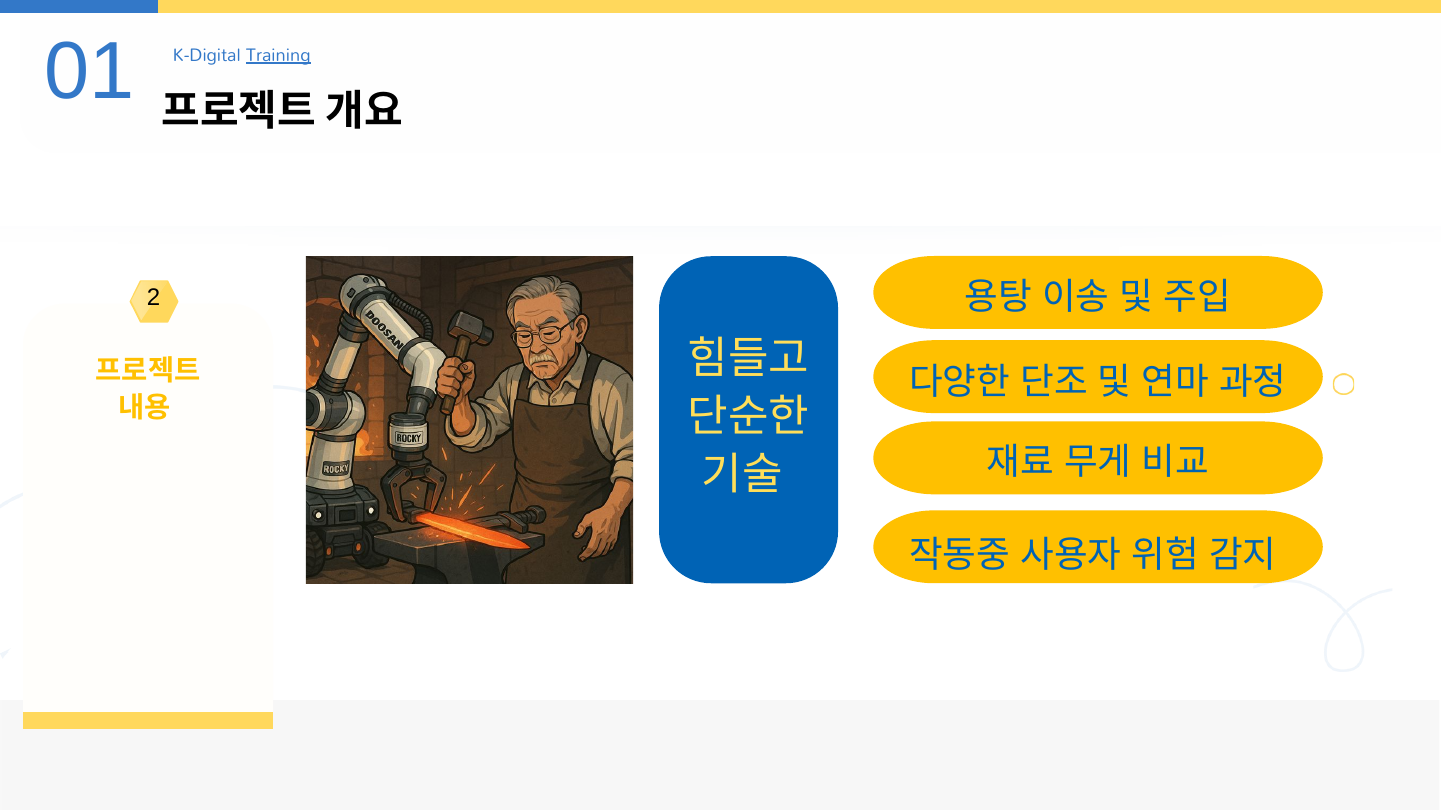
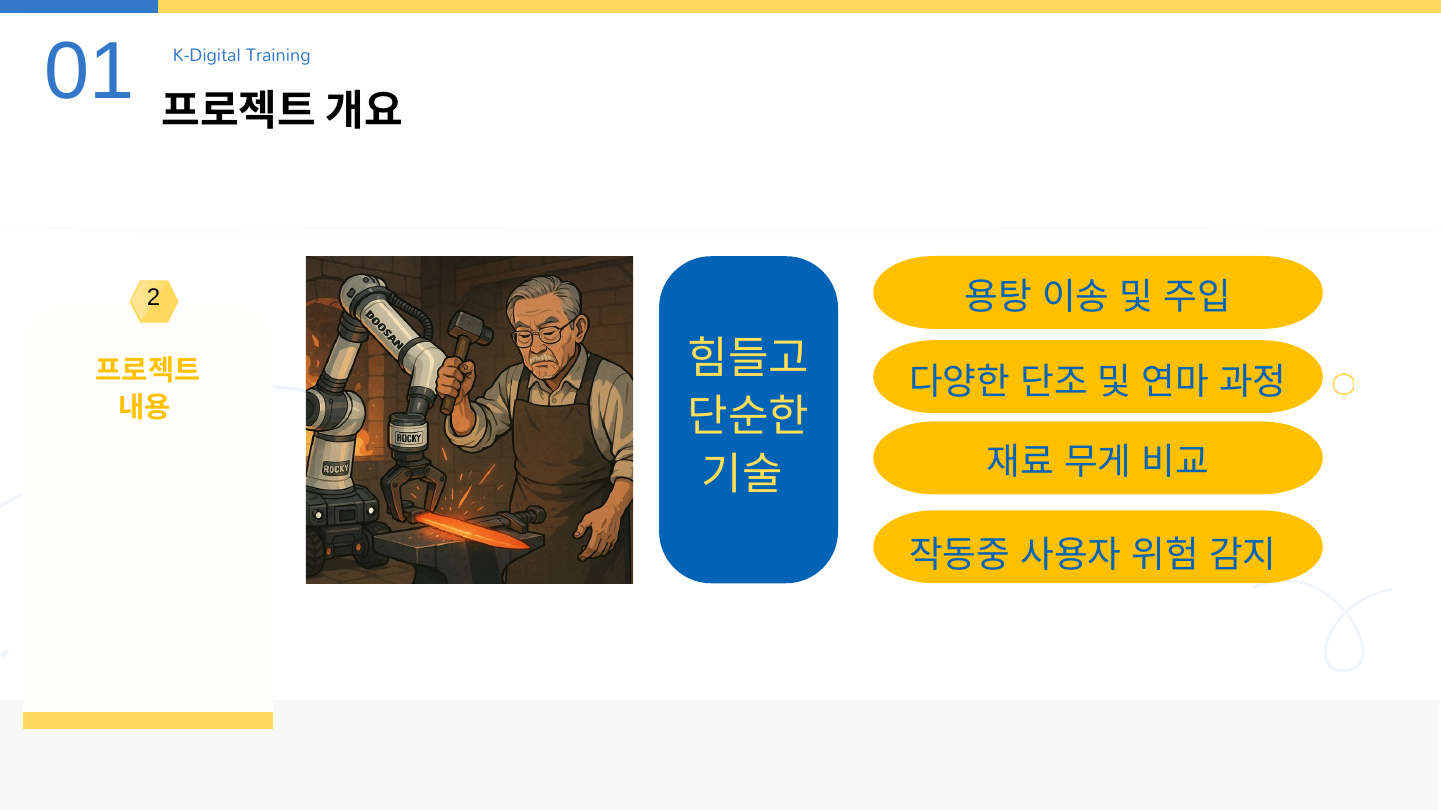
Training underline: present -> none (278, 55)
